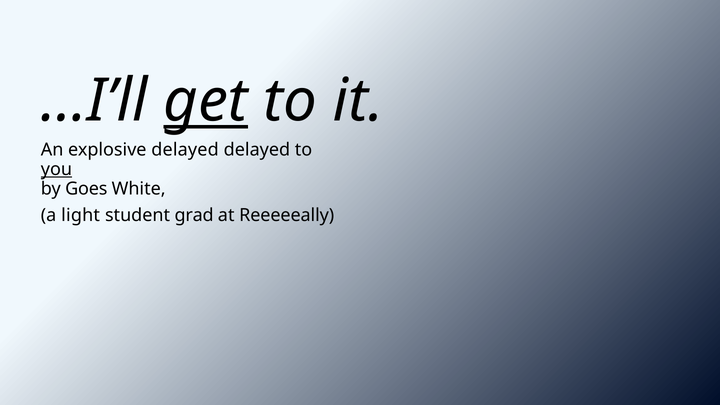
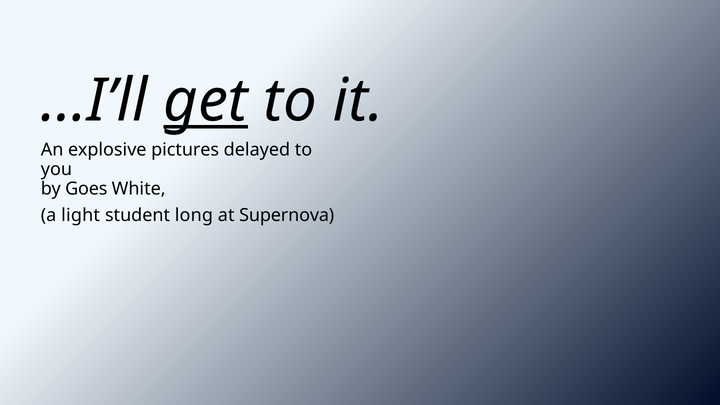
explosive delayed: delayed -> pictures (185, 150)
you underline: present -> none (56, 169)
grad: grad -> long (194, 215)
Reeeeeally: Reeeeeally -> Supernova (287, 215)
